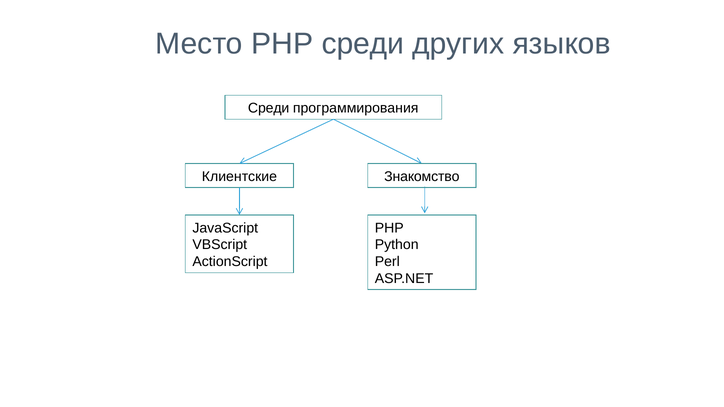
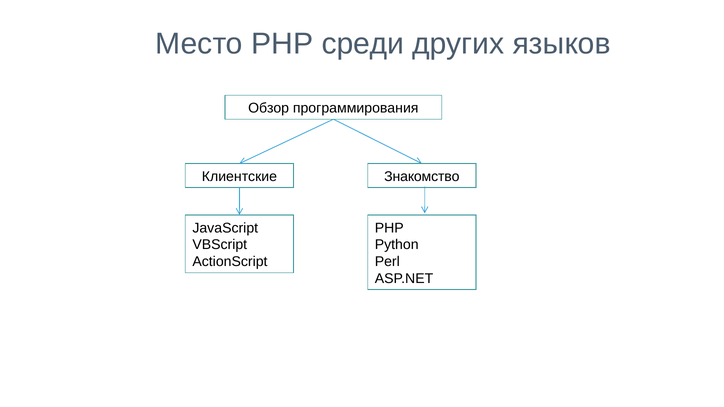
Среди: Среди -> Обзор (269, 108)
